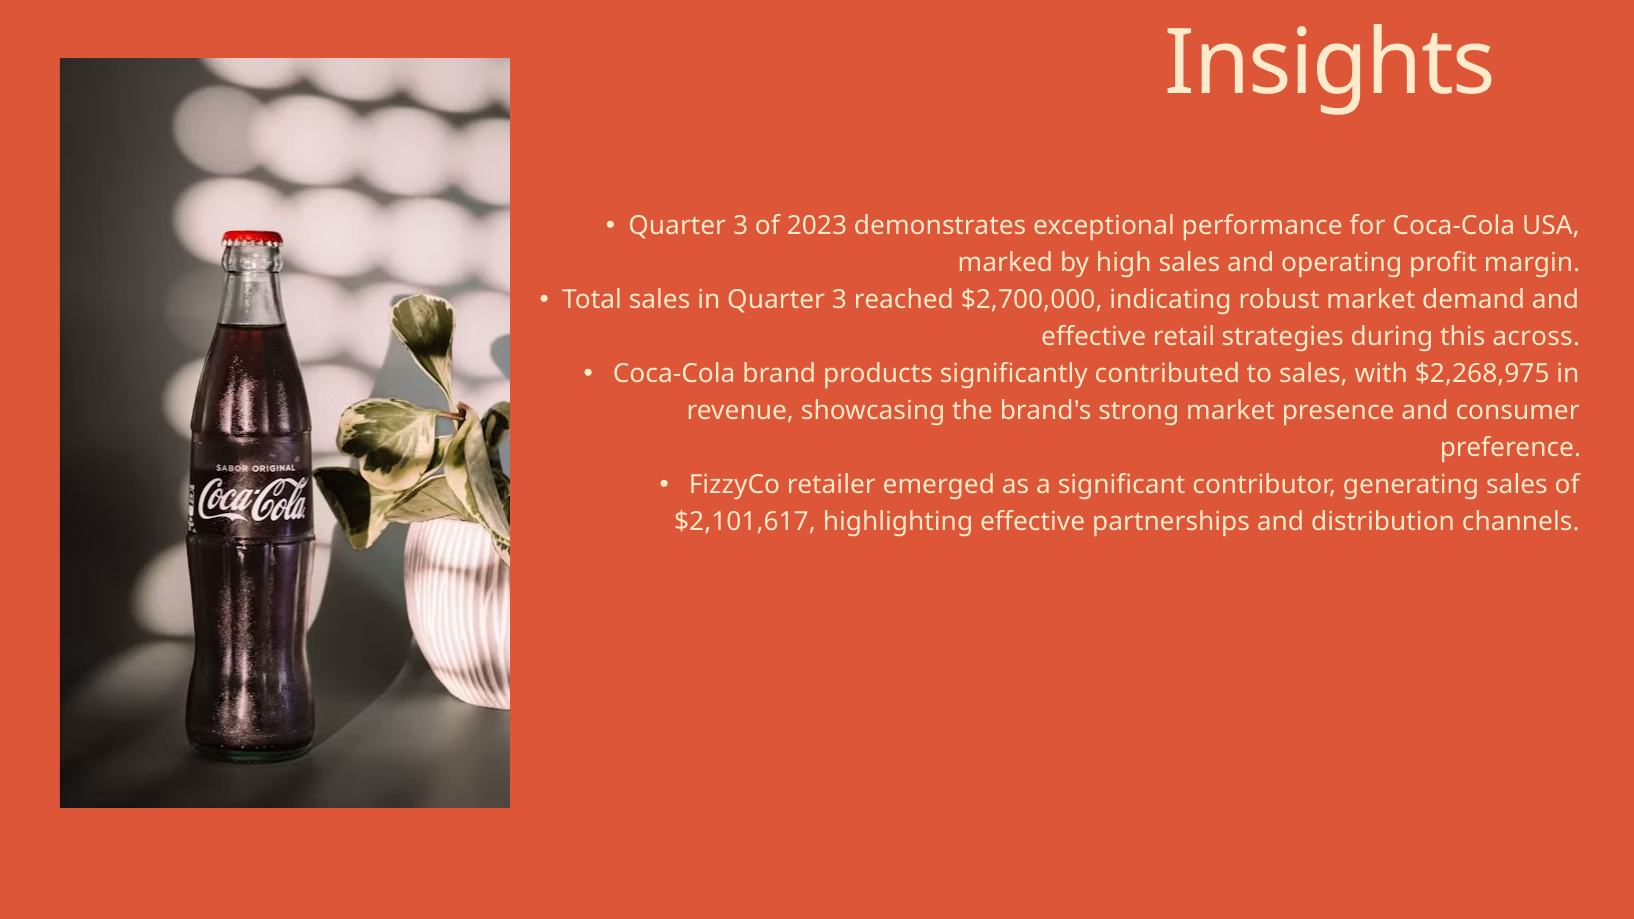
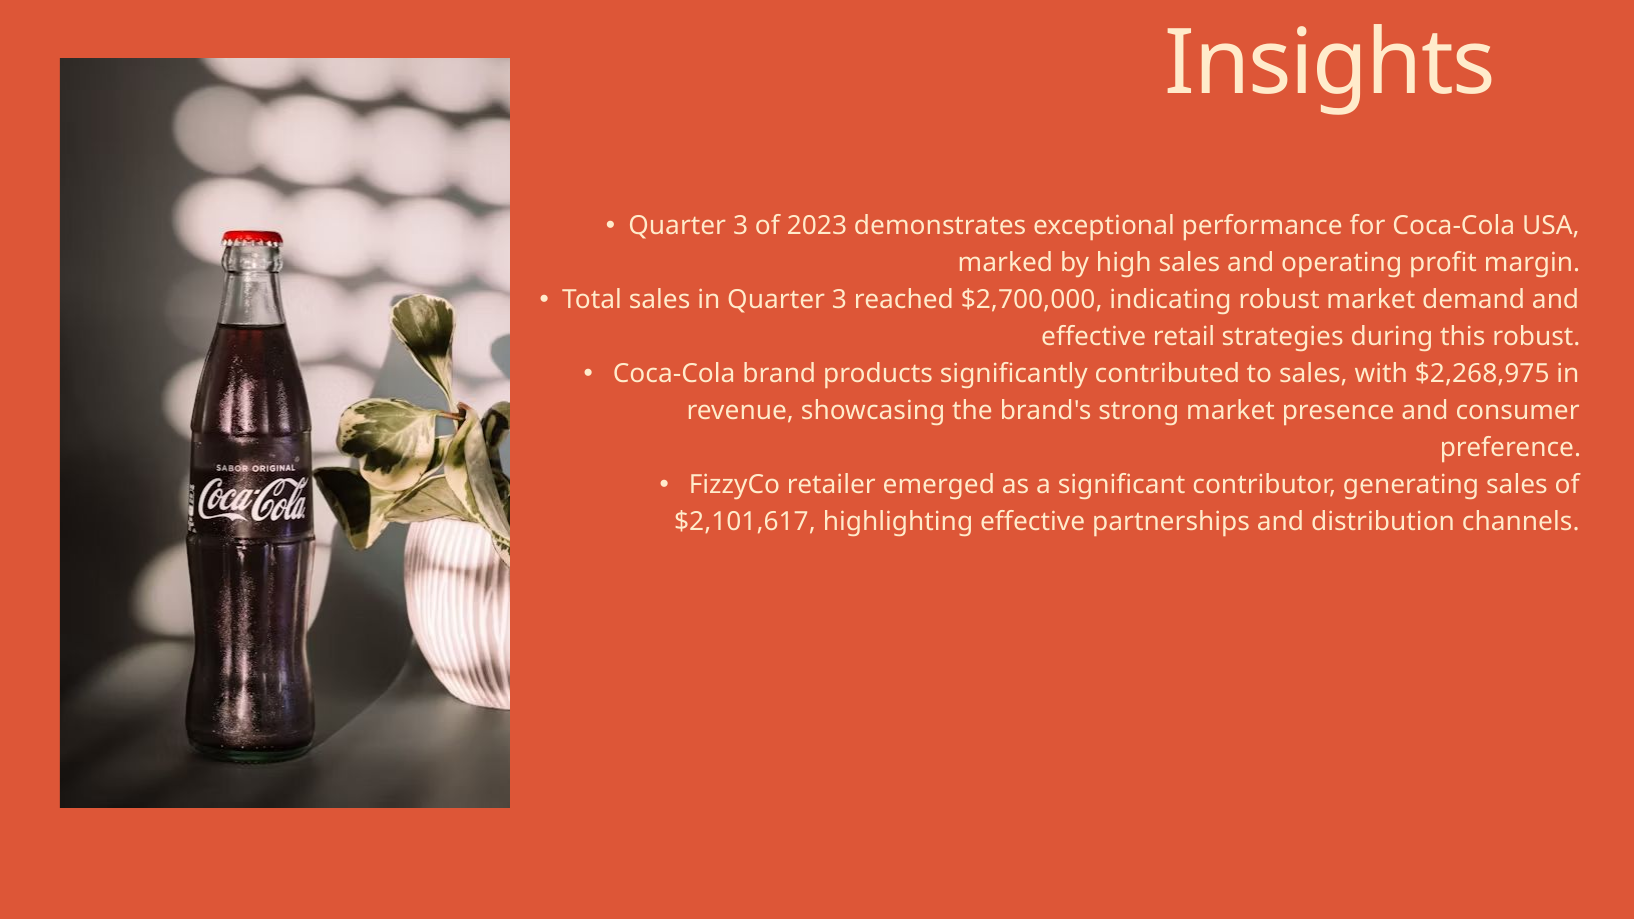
this across: across -> robust (1536, 337)
